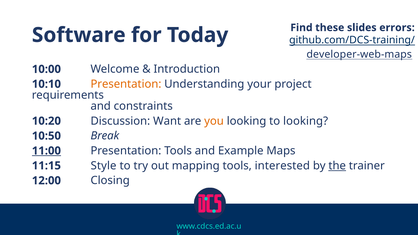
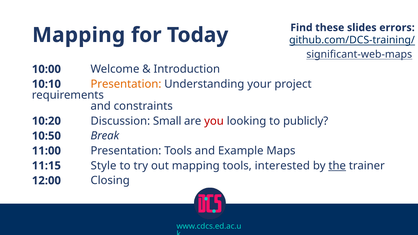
Software: Software -> Mapping (79, 35)
developer-web-maps: developer-web-maps -> significant-web-maps (359, 54)
Want: Want -> Small (167, 121)
you colour: orange -> red (214, 121)
to looking: looking -> publicly (306, 121)
11:00 underline: present -> none (46, 151)
